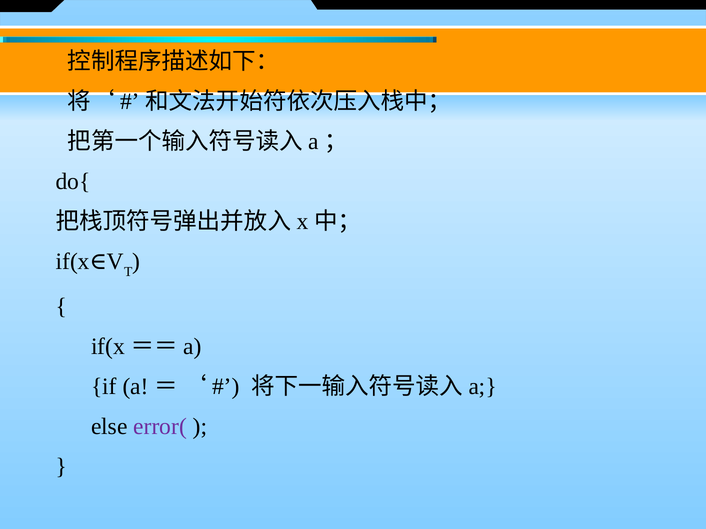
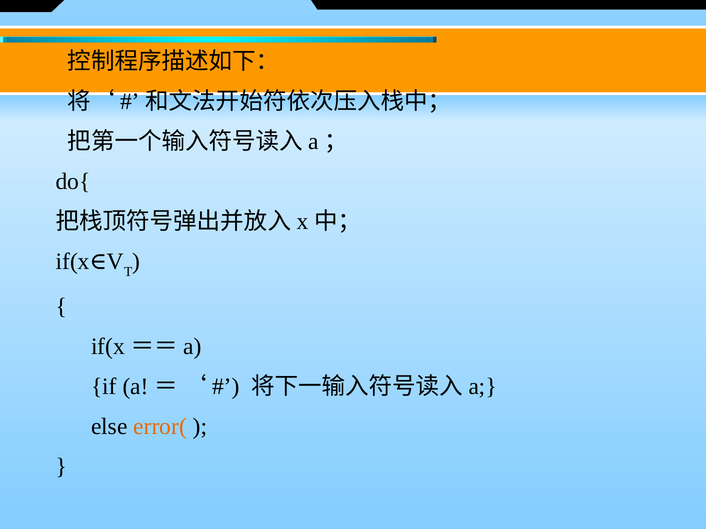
error( colour: purple -> orange (160, 427)
